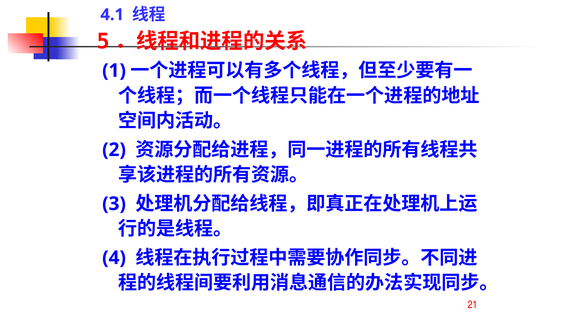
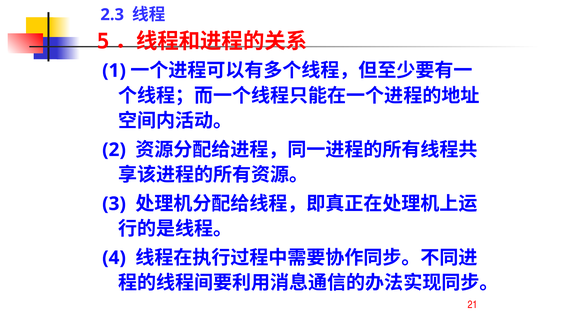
4.1: 4.1 -> 2.3 (112, 15)
